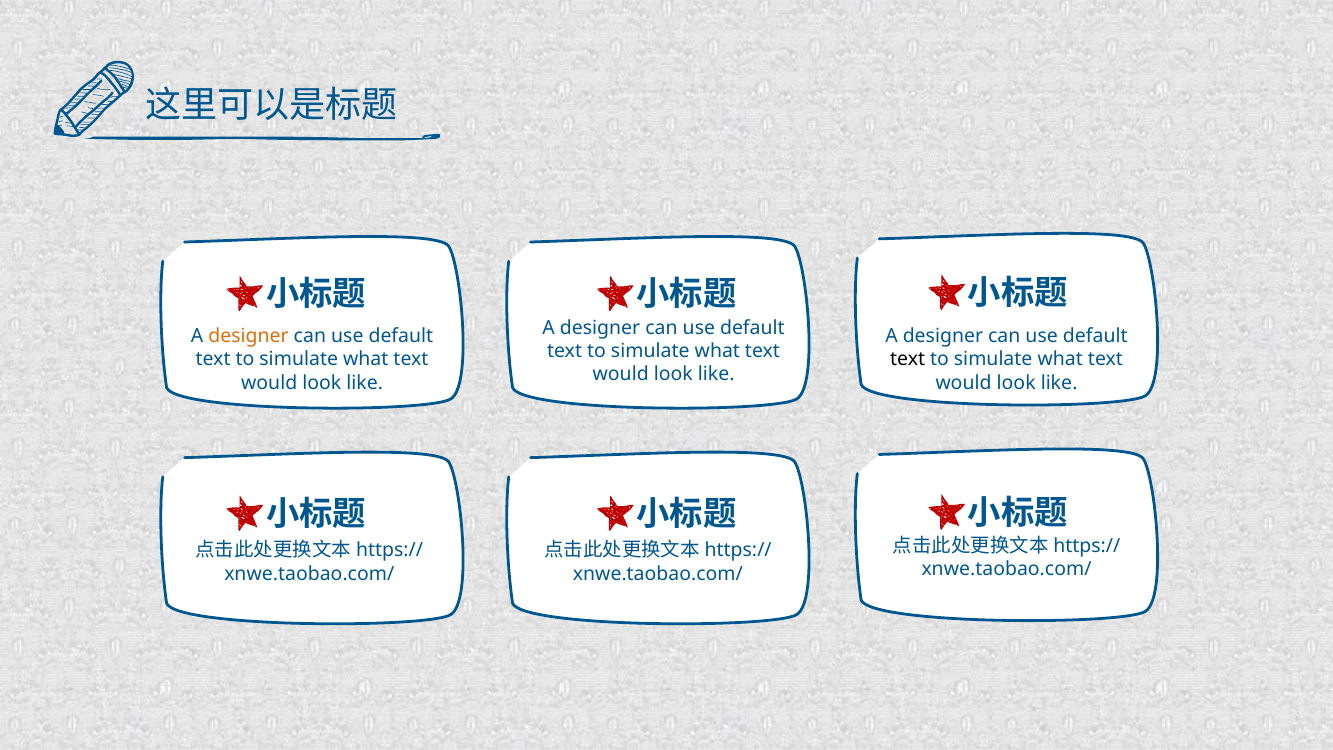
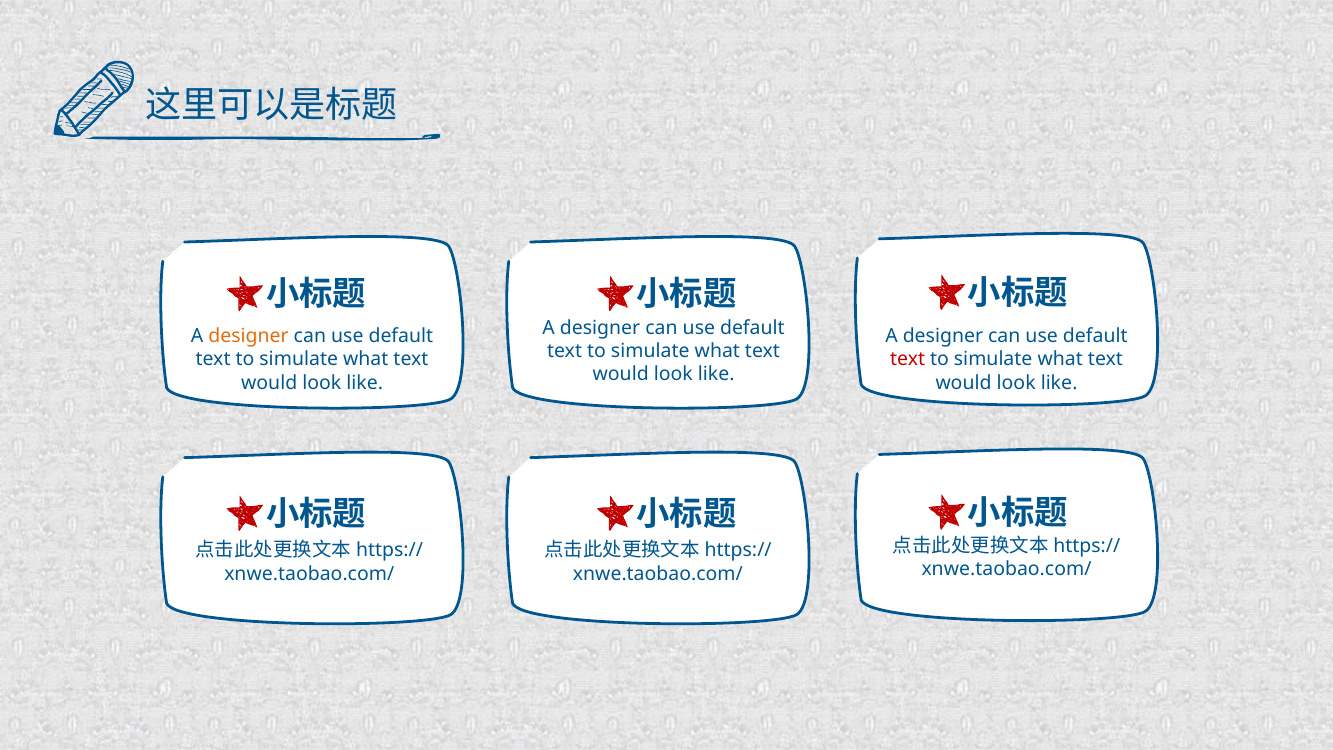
text colour: black -> red (908, 359)
